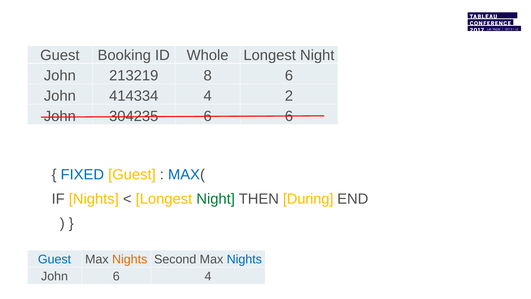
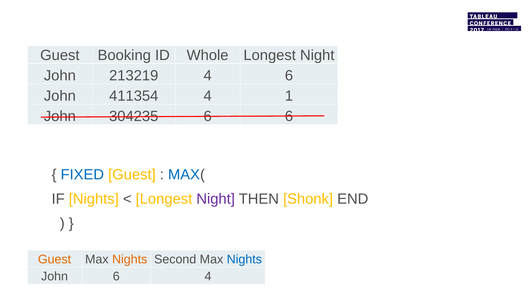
213219 8: 8 -> 4 (208, 76)
414334: 414334 -> 411354 (134, 96)
2: 2 -> 1 (289, 96)
Night colour: green -> purple (216, 199)
During: During -> Shonk (308, 199)
Guest colour: blue -> orange (55, 259)
